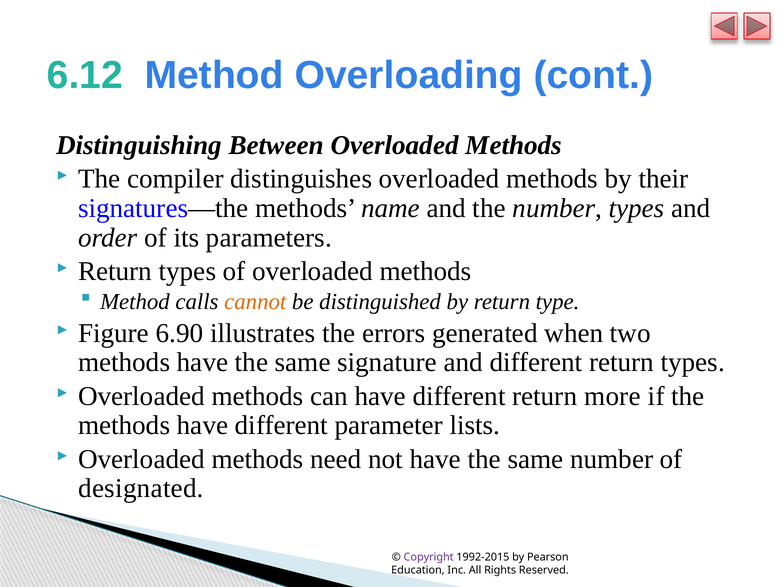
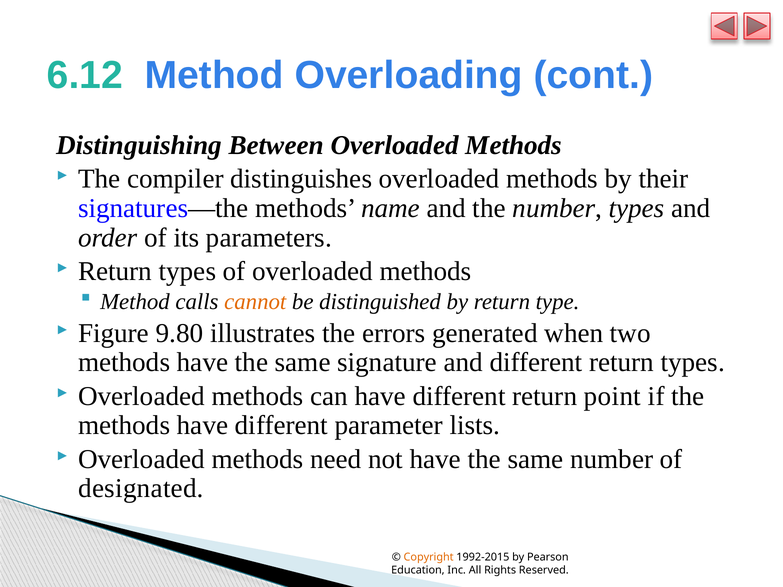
6.90: 6.90 -> 9.80 (180, 333)
more: more -> point (612, 396)
Copyright colour: purple -> orange (429, 557)
